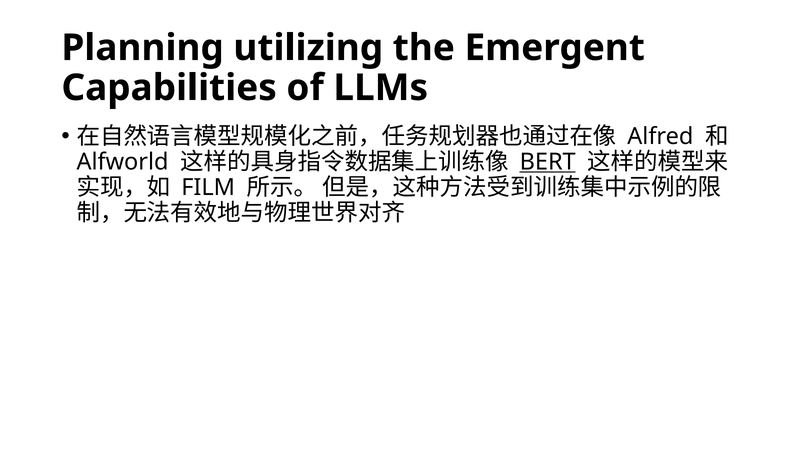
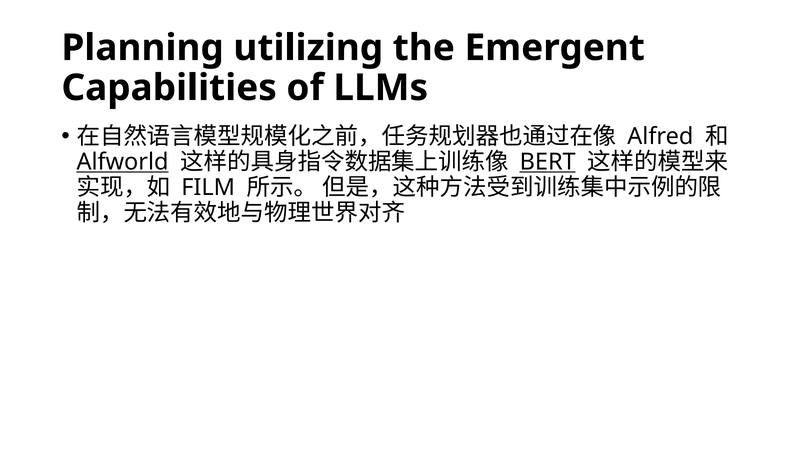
Alfworld underline: none -> present (123, 162)
